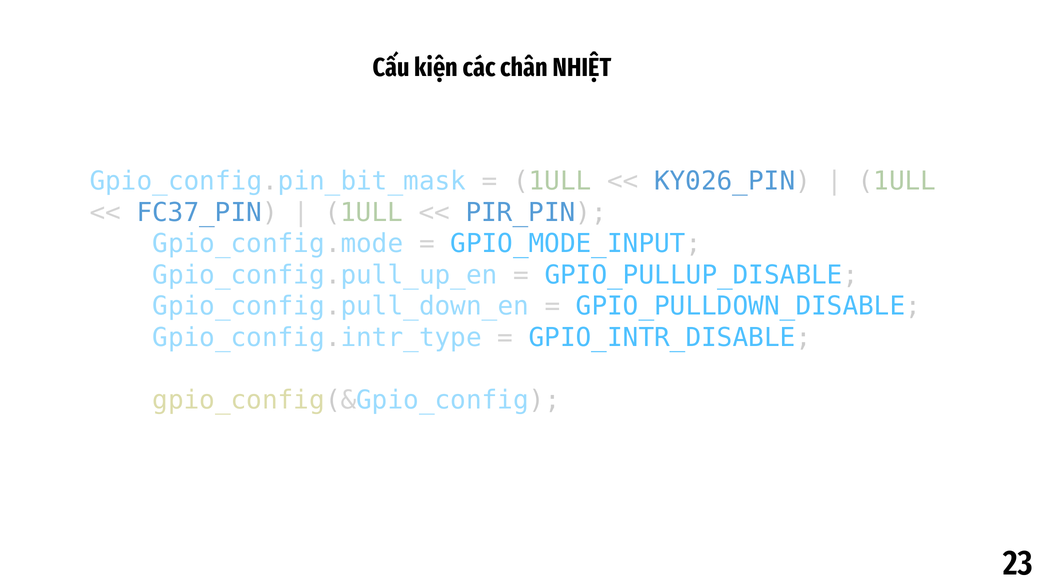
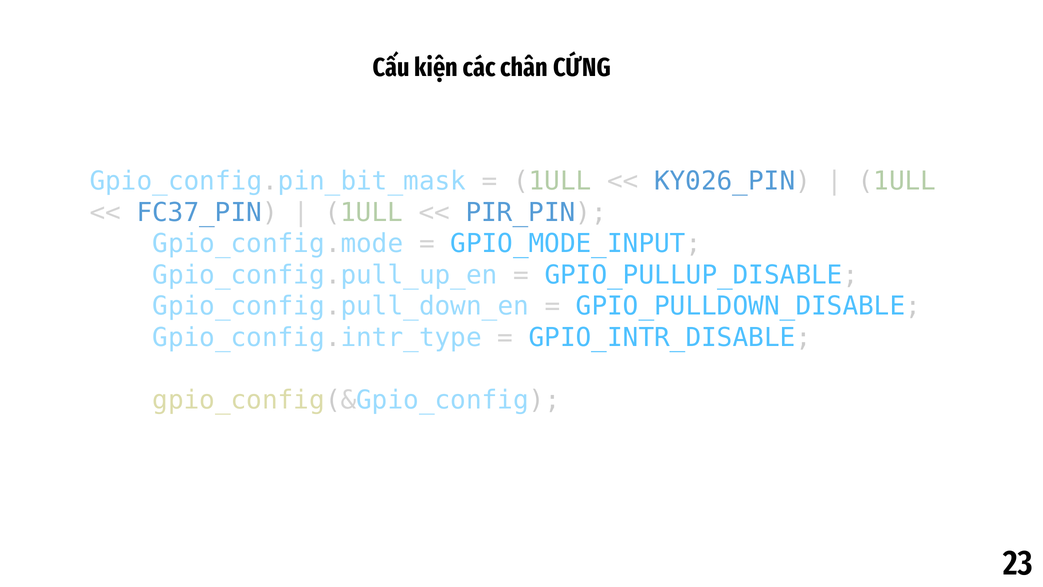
NHIỆT: NHIỆT -> CỨNG (582, 68)
